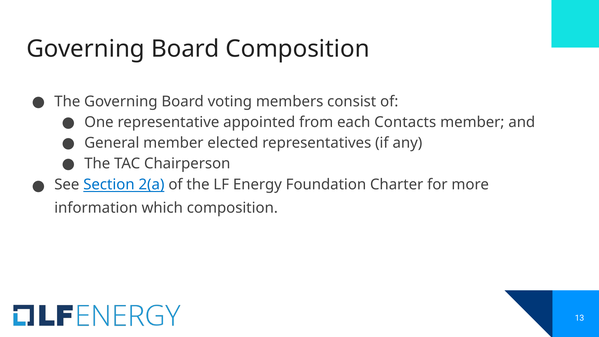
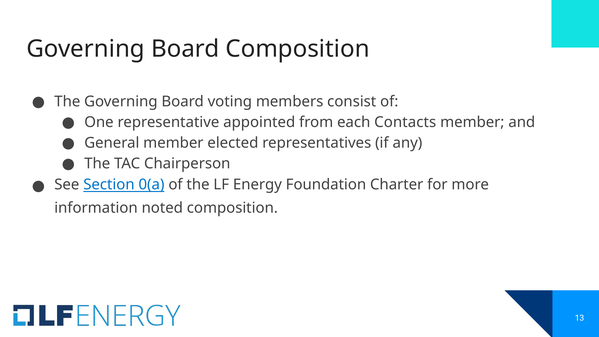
2(a: 2(a -> 0(a (151, 185)
which: which -> noted (162, 208)
